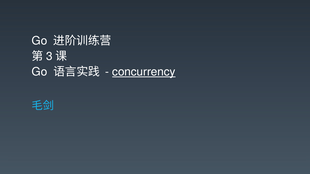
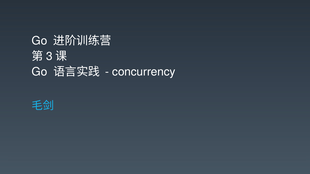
concurrency underline: present -> none (144, 72)
